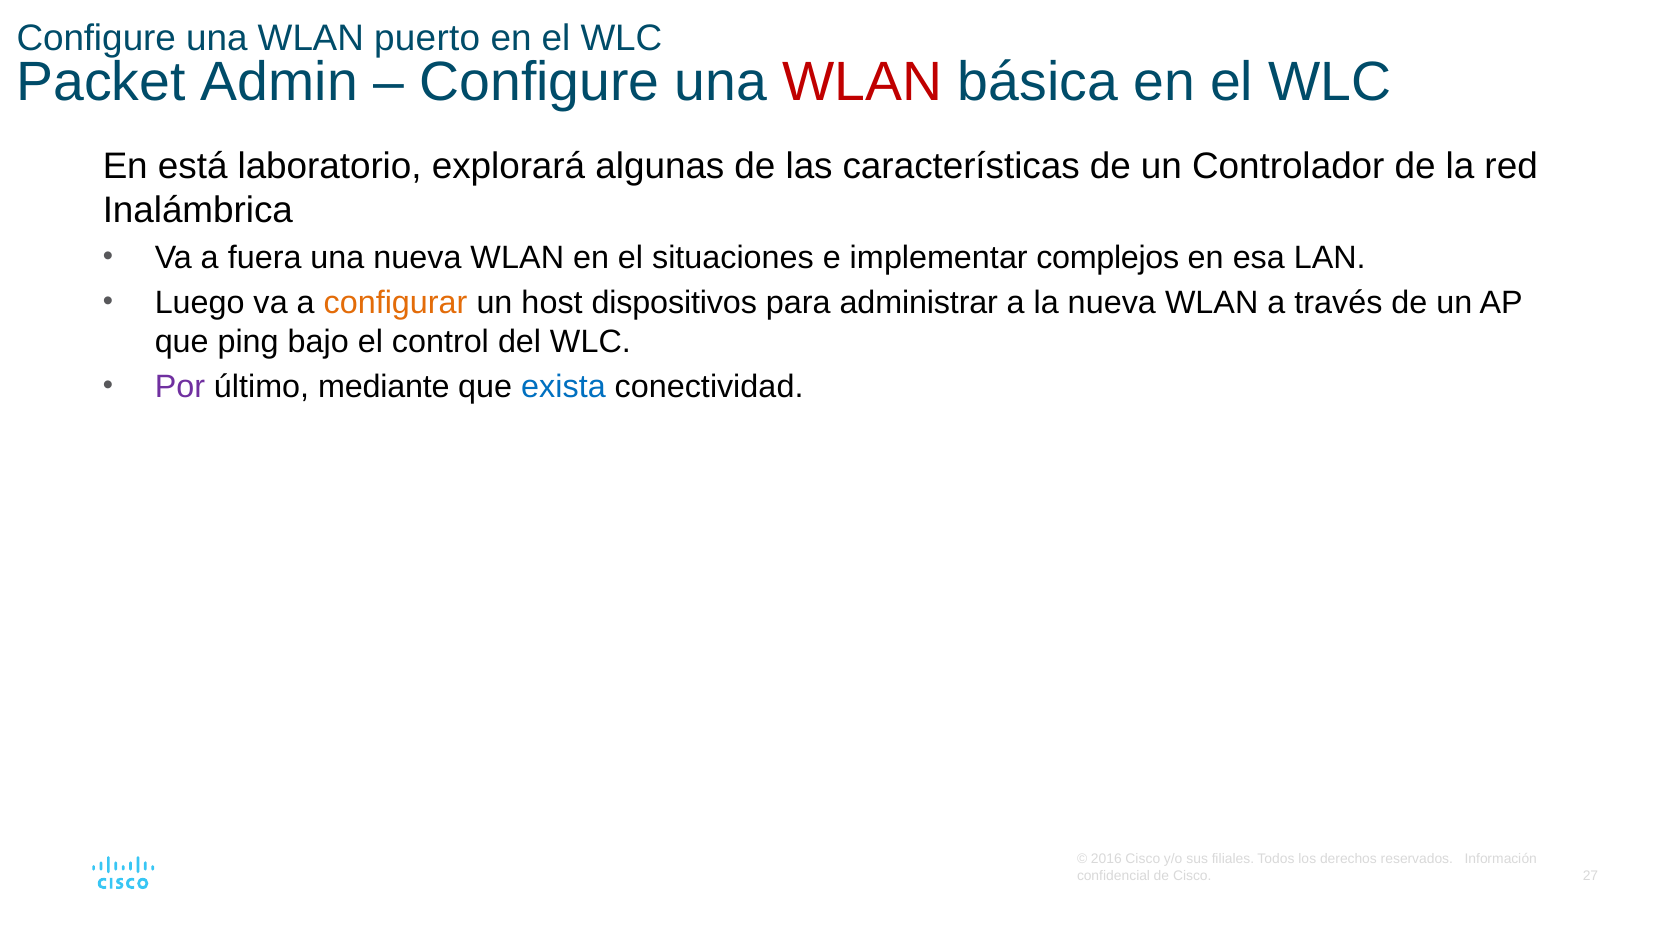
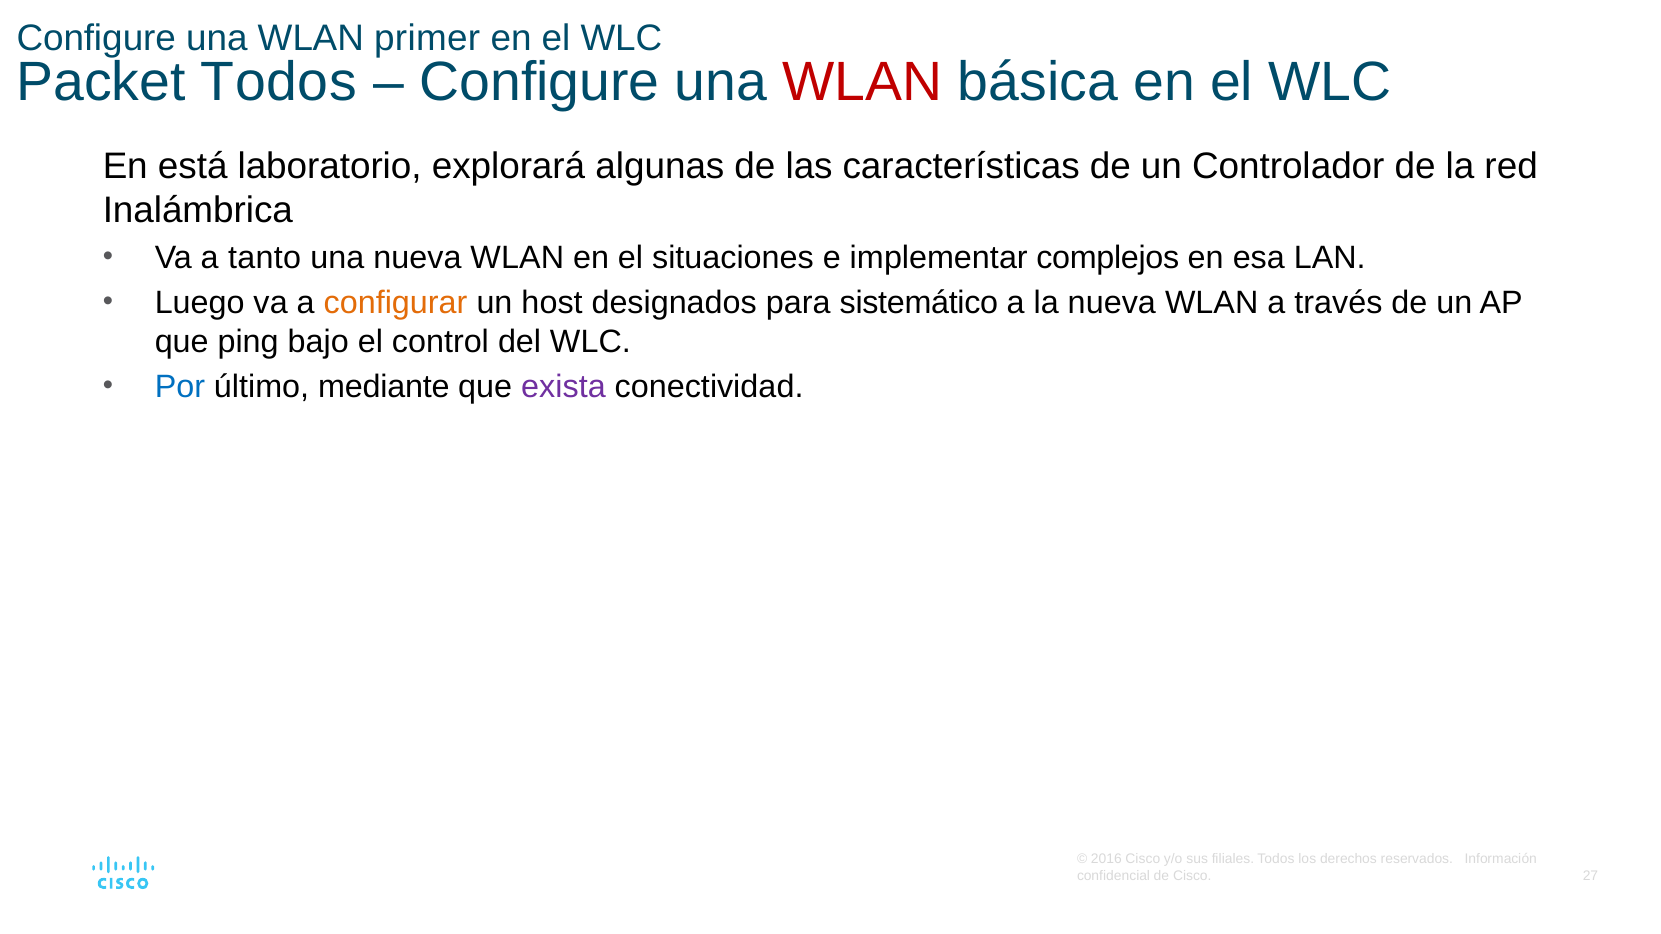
puerto: puerto -> primer (427, 38)
Packet Admin: Admin -> Todos (279, 82)
fuera: fuera -> tanto (265, 258)
dispositivos: dispositivos -> designados (674, 303)
administrar: administrar -> sistemático (919, 303)
Por colour: purple -> blue (180, 387)
exista colour: blue -> purple (563, 387)
